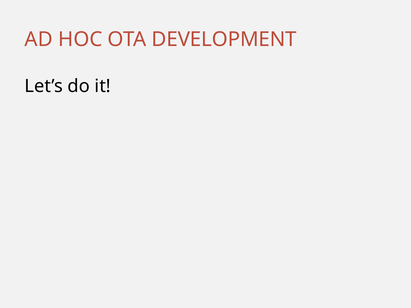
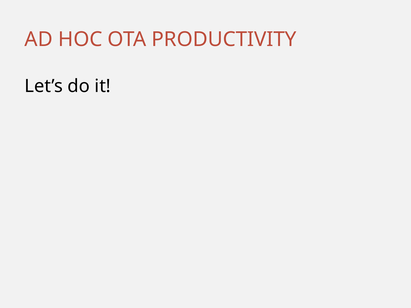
DEVELOPMENT: DEVELOPMENT -> PRODUCTIVITY (224, 39)
